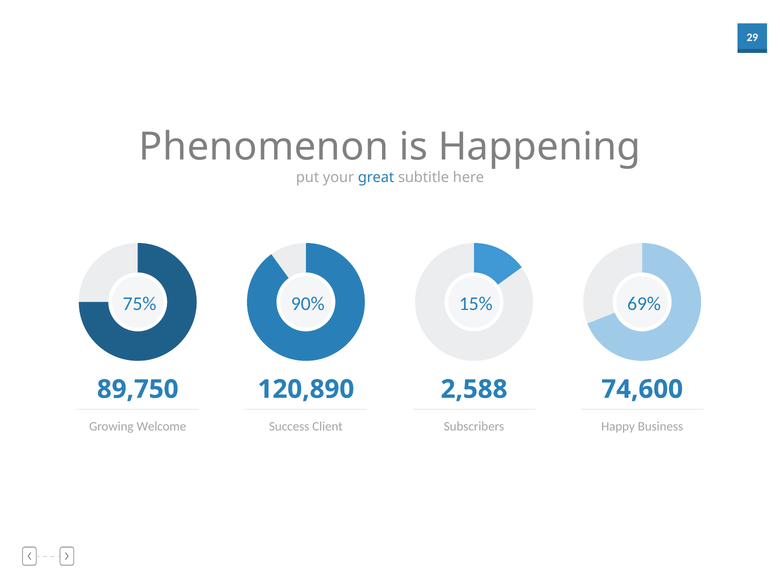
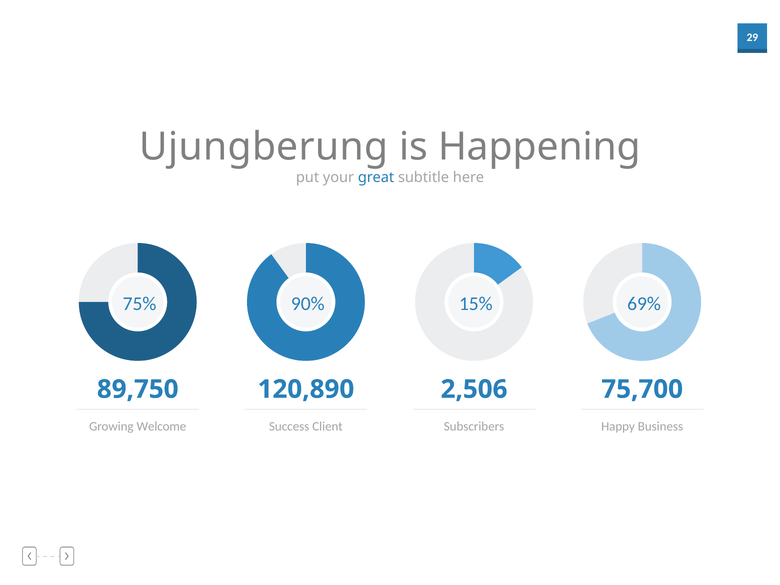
Phenomenon: Phenomenon -> Ujungberung (264, 147)
2,588: 2,588 -> 2,506 (474, 389)
74,600: 74,600 -> 75,700 (642, 389)
